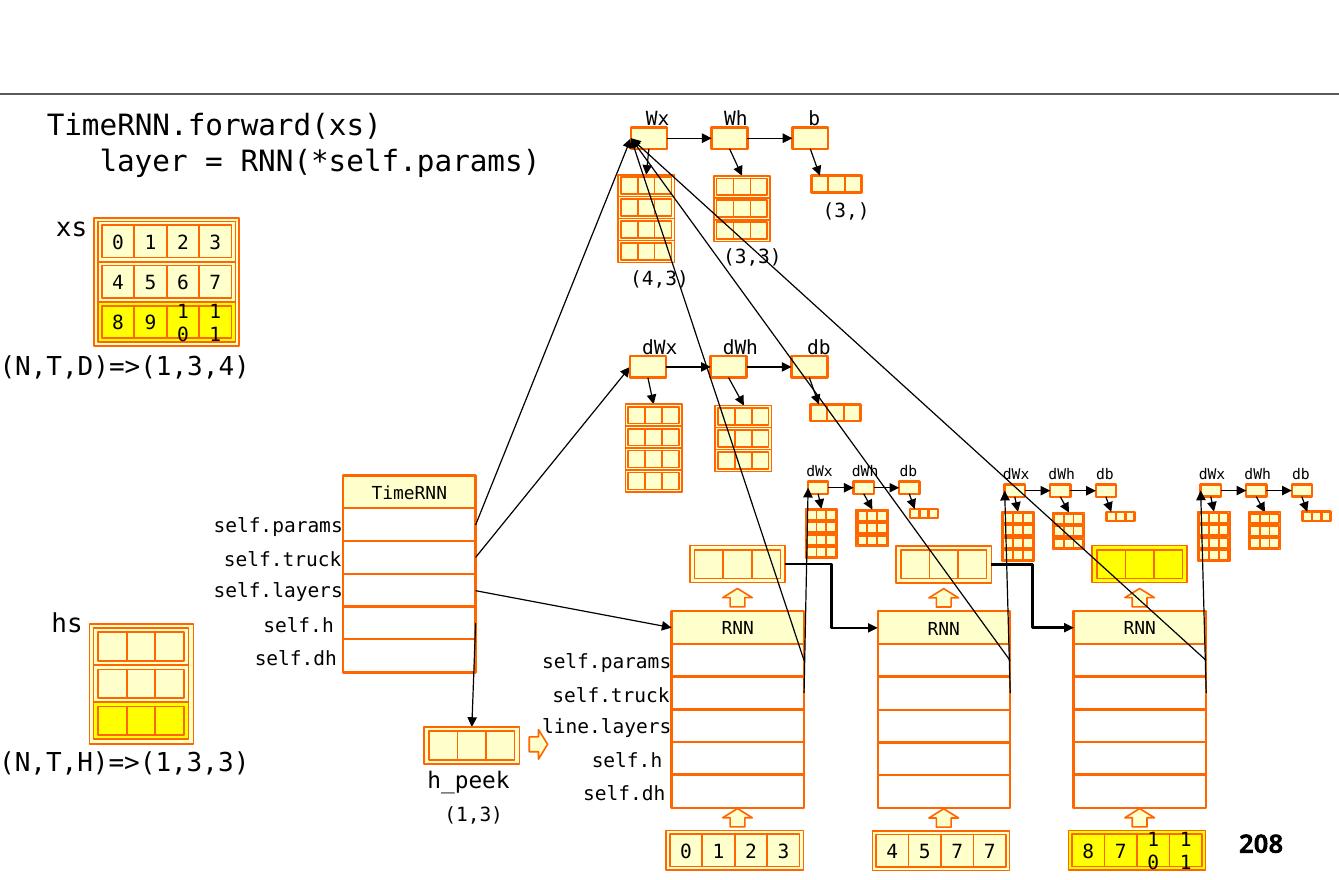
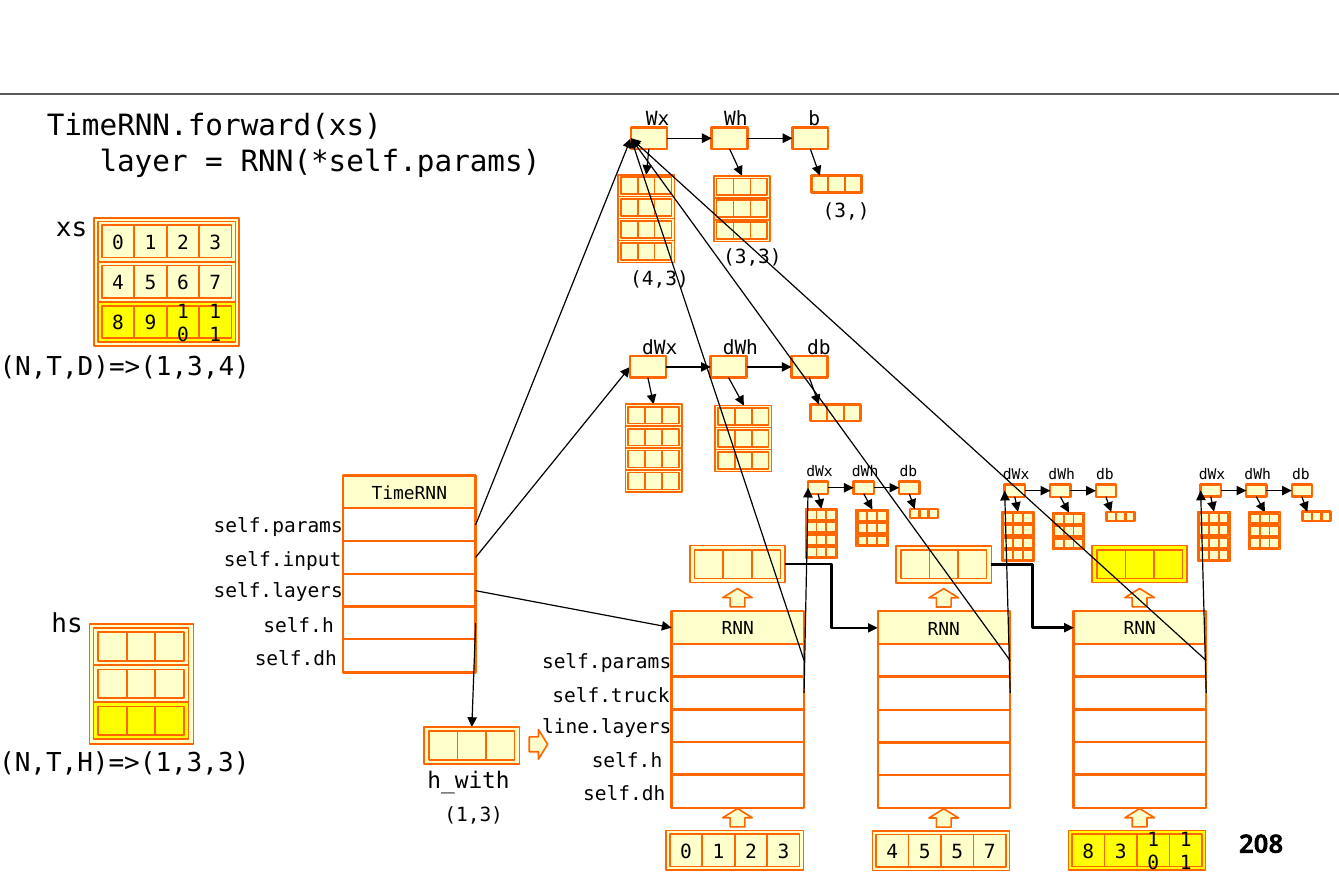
self.truck: self.truck -> self.input (283, 560)
h_peek: h_peek -> h_with (468, 780)
8 7: 7 -> 3 (1121, 851)
5 7: 7 -> 5 (957, 851)
